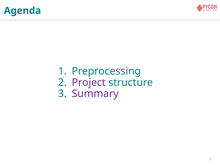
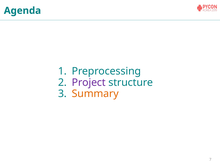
Summary colour: purple -> orange (95, 94)
